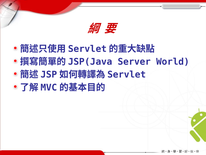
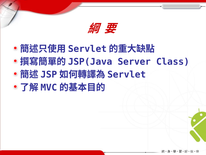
World: World -> Class (173, 62)
